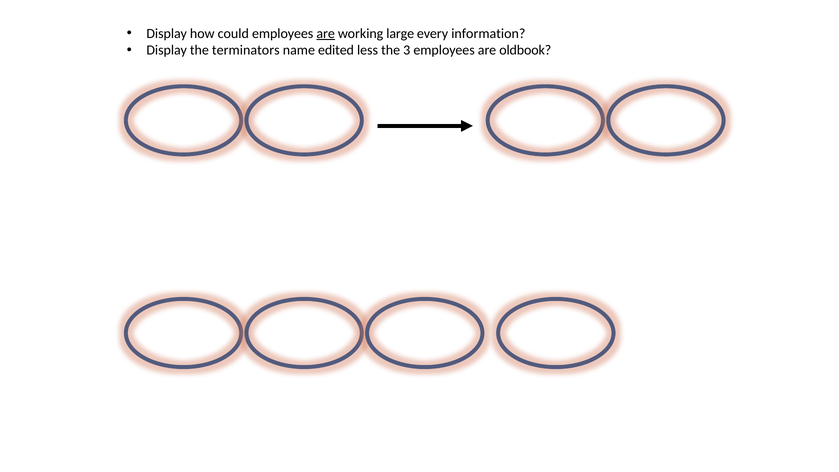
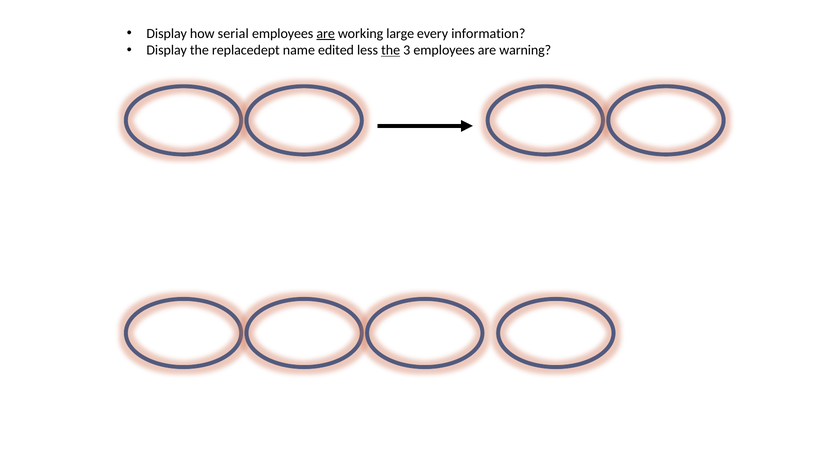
could: could -> serial (233, 33)
terminators: terminators -> replacedept (246, 50)
the underline: none -> present (391, 50)
oldbook: oldbook -> warning (525, 50)
